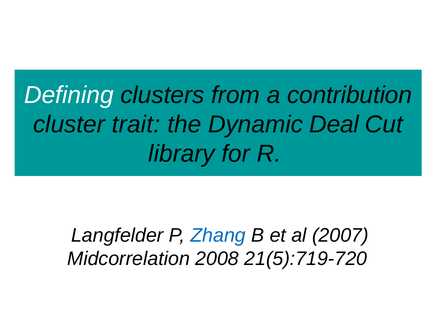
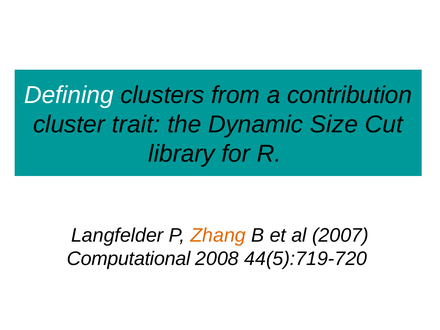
Deal: Deal -> Size (334, 125)
Zhang colour: blue -> orange (218, 235)
Midcorrelation: Midcorrelation -> Computational (129, 259)
21(5):719-720: 21(5):719-720 -> 44(5):719-720 (306, 259)
